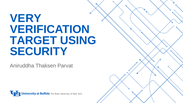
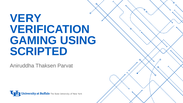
TARGET: TARGET -> GAMING (33, 40)
SECURITY: SECURITY -> SCRIPTED (39, 51)
